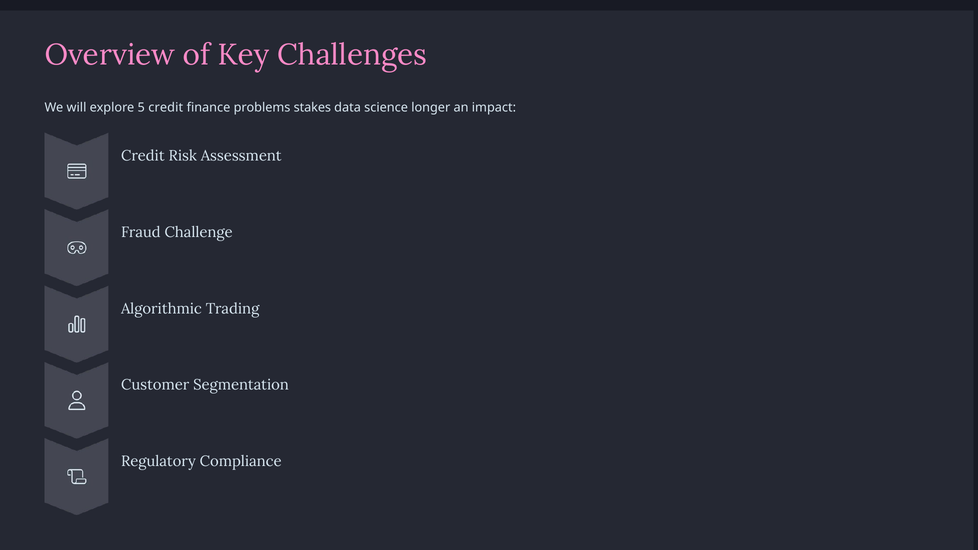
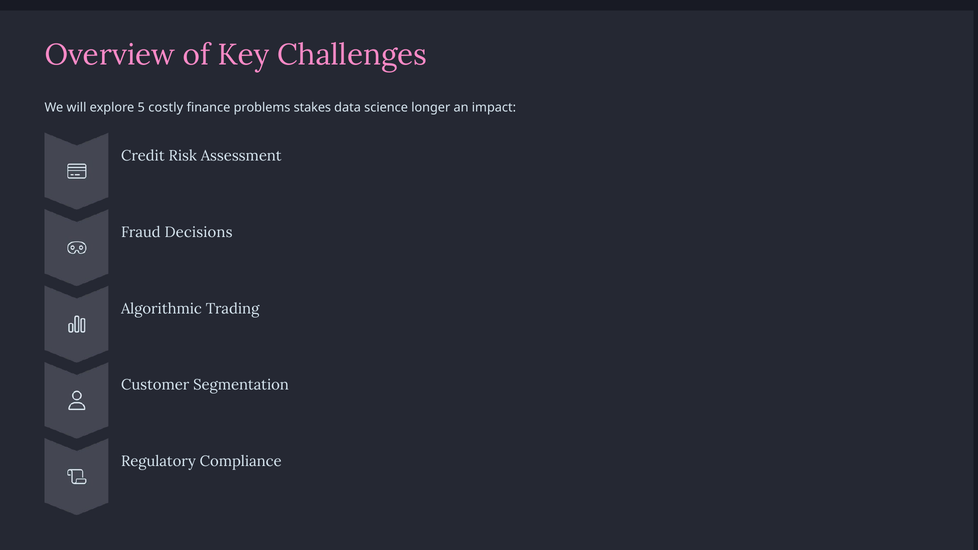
5 credit: credit -> costly (166, 108)
Challenge: Challenge -> Decisions (199, 232)
